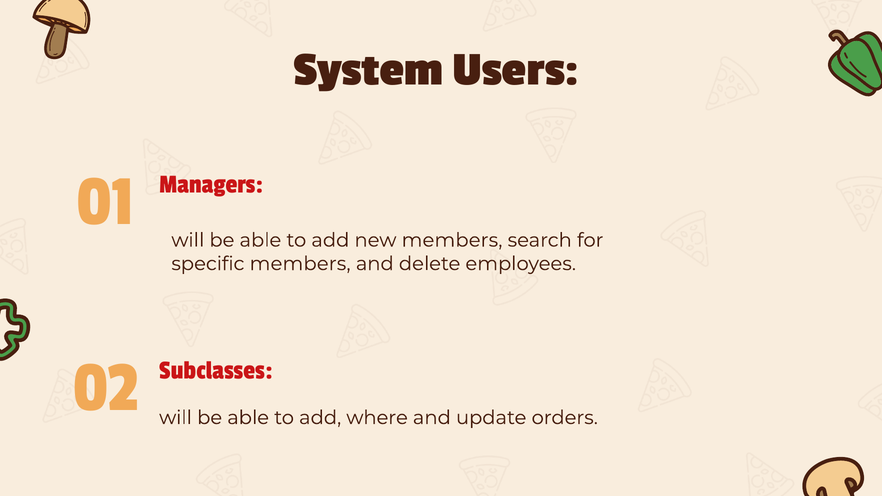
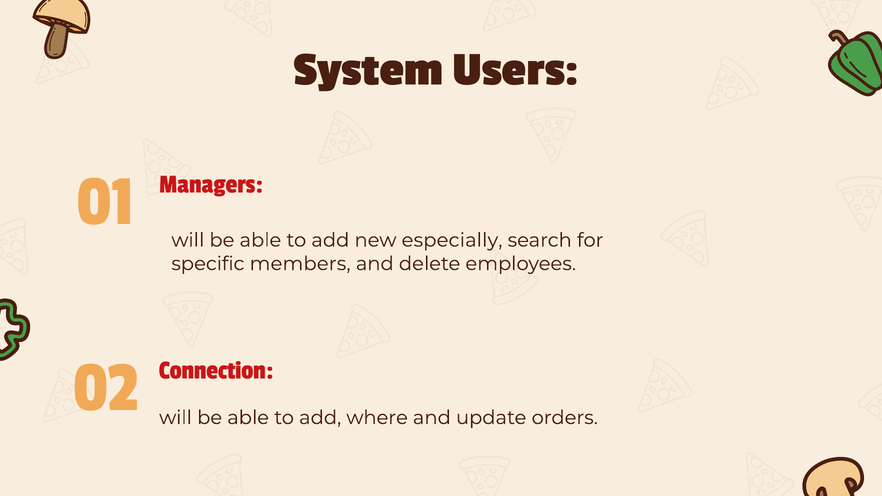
new members: members -> especially (452, 240)
Subclasses: Subclasses -> Connection (216, 370)
